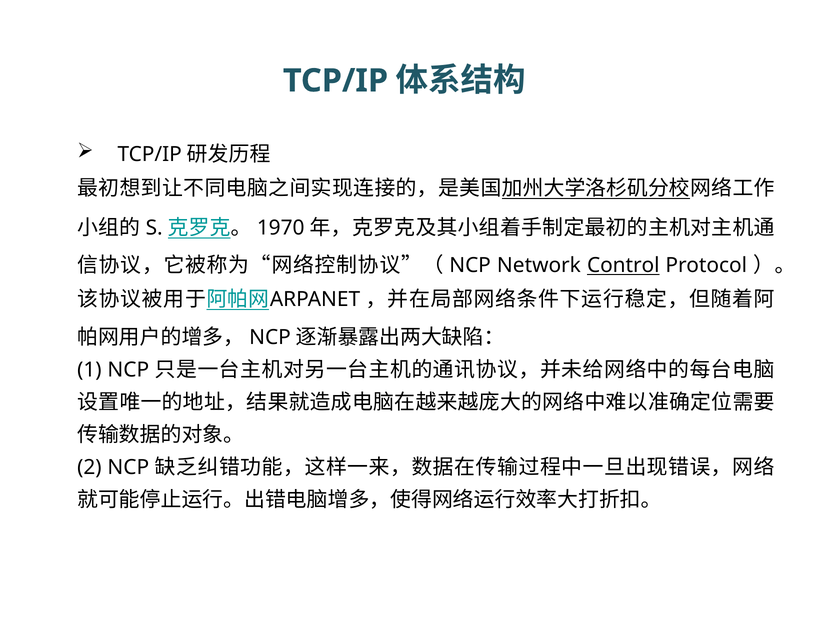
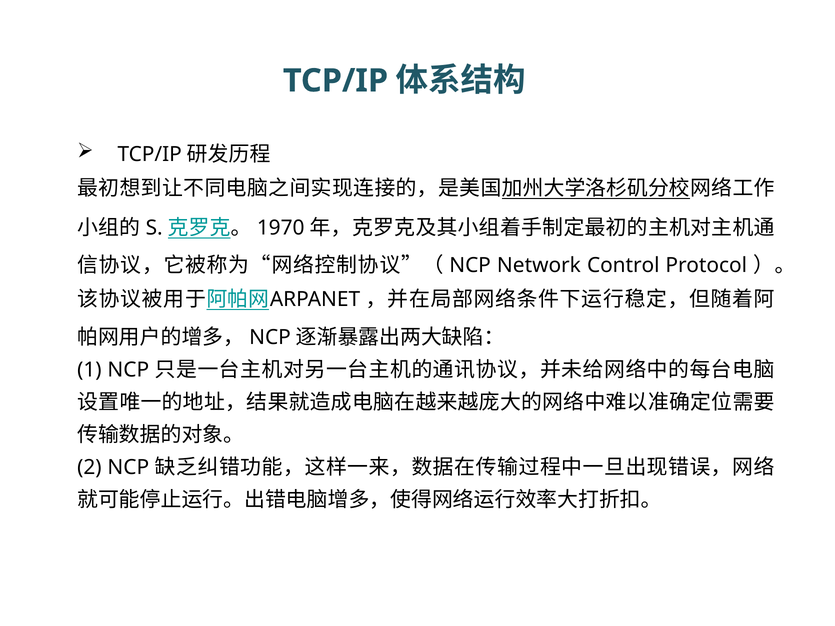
Control underline: present -> none (623, 266)
